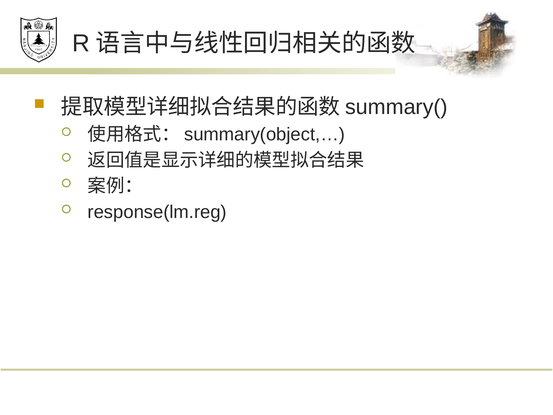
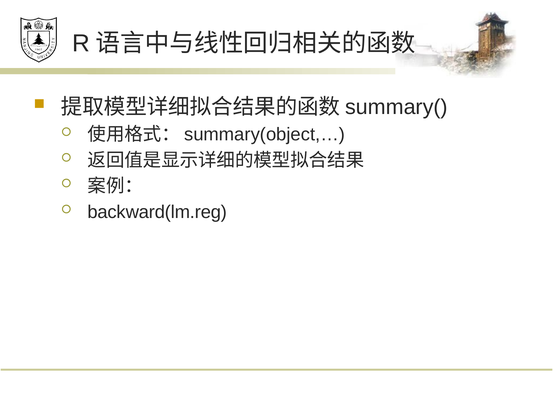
response(lm.reg: response(lm.reg -> backward(lm.reg (157, 212)
